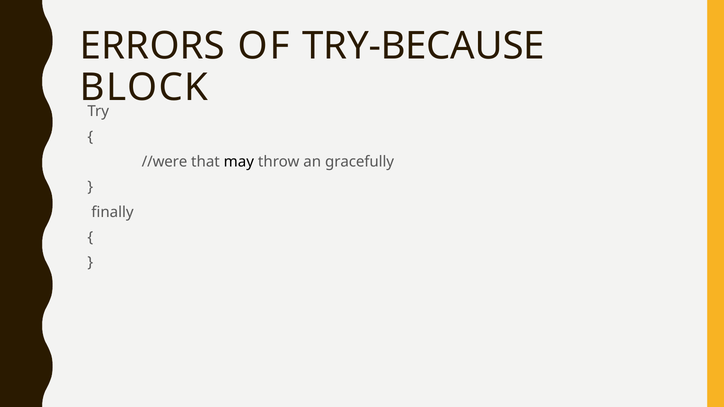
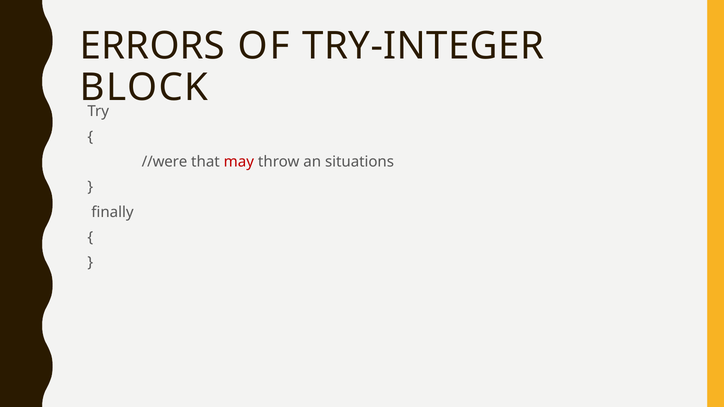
TRY-BECAUSE: TRY-BECAUSE -> TRY-INTEGER (423, 46)
may colour: black -> red (239, 162)
gracefully: gracefully -> situations (360, 162)
